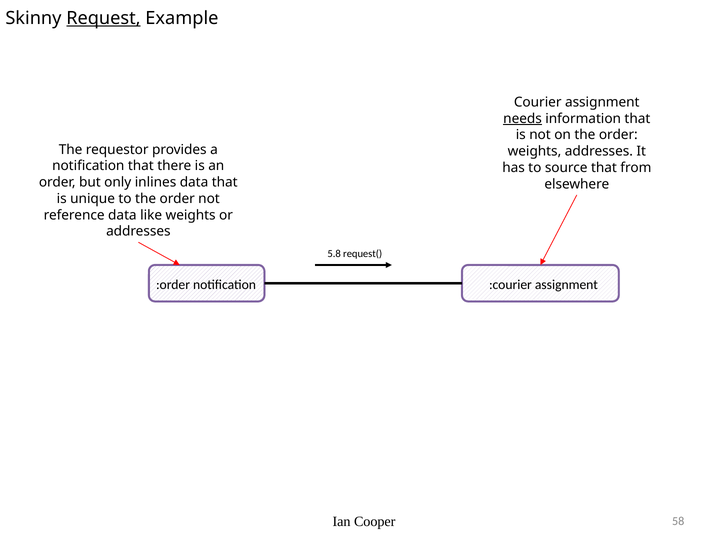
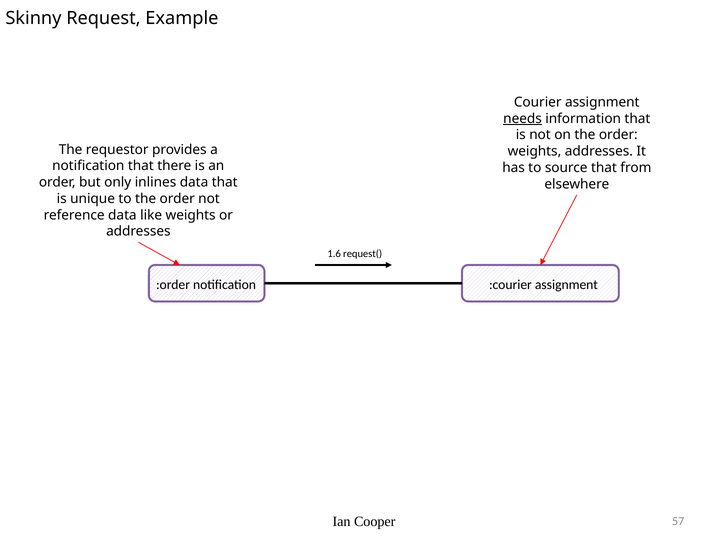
Request underline: present -> none (103, 18)
5.8: 5.8 -> 1.6 (334, 254)
58: 58 -> 57 (678, 521)
